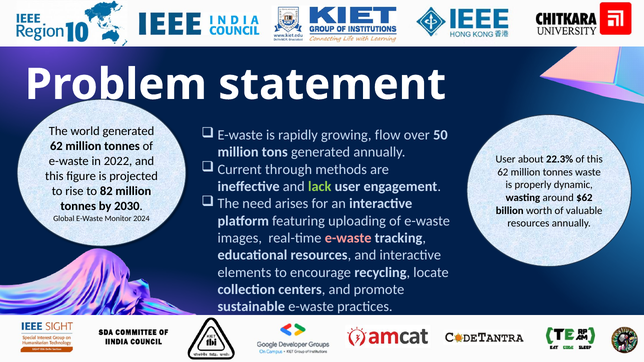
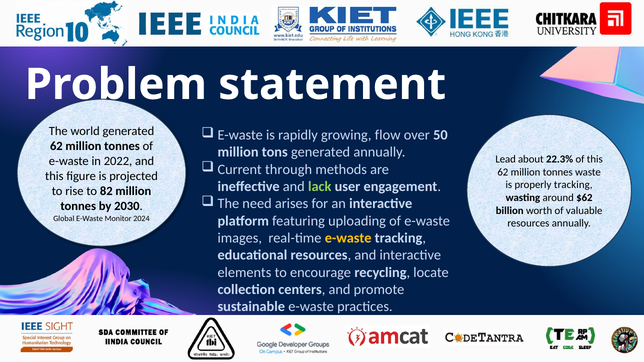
User: User -> Lead (506, 159)
properly dynamic: dynamic -> tracking (573, 185)
e-waste colour: pink -> yellow (348, 238)
